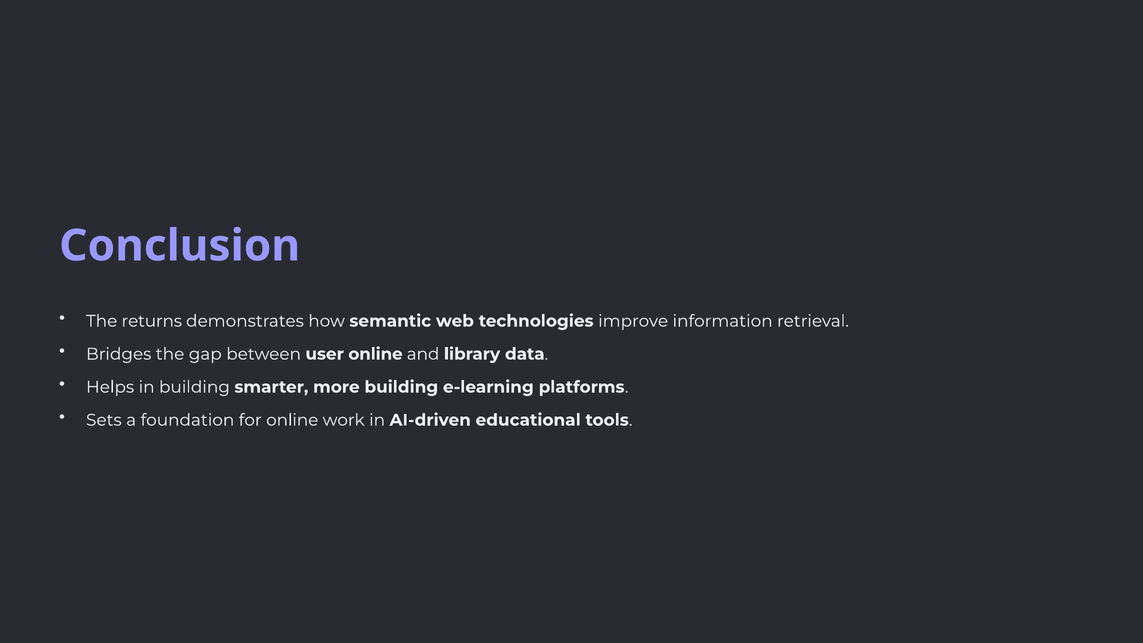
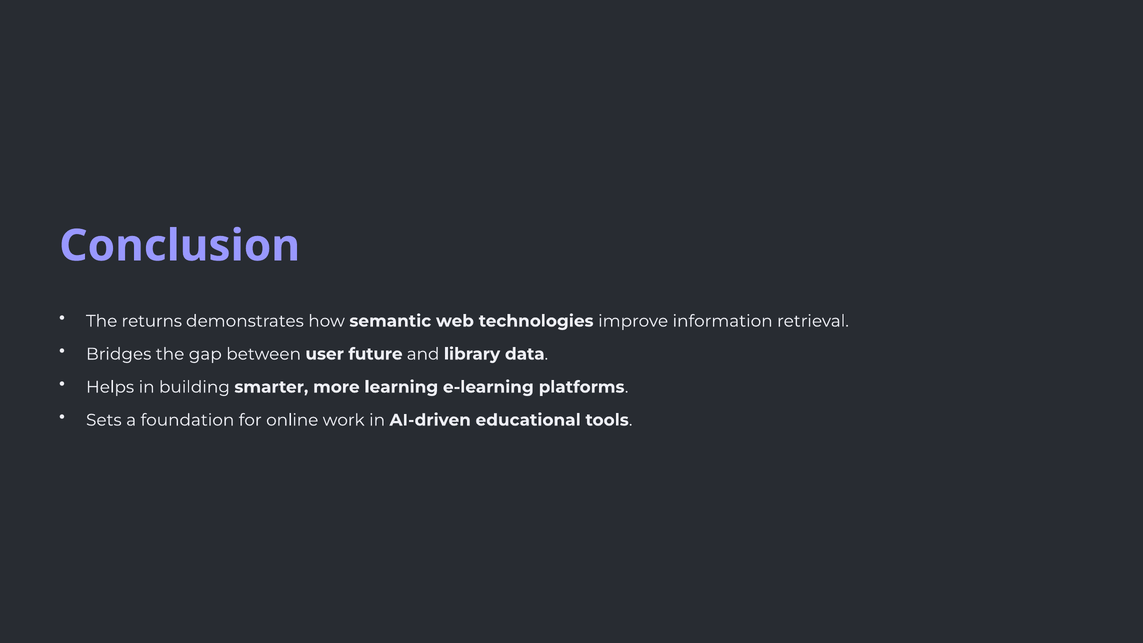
user online: online -> future (376, 354)
more building: building -> learning (401, 387)
